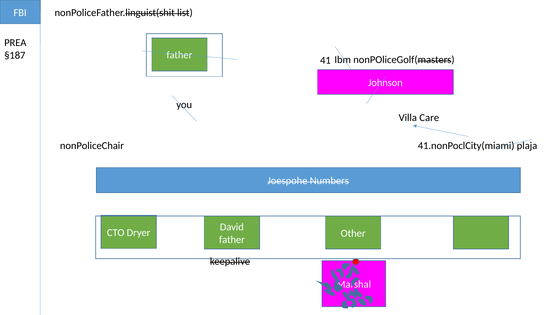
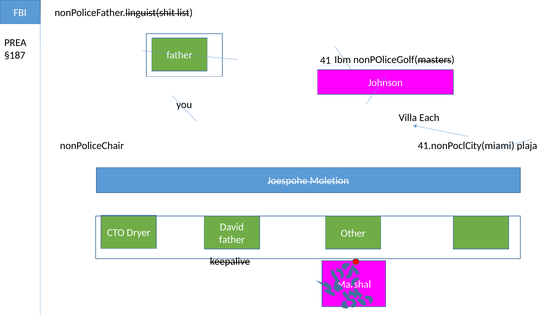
Care: Care -> Each (429, 118)
Numbers: Numbers -> Moletion (329, 181)
